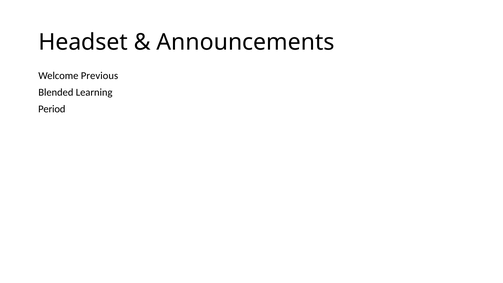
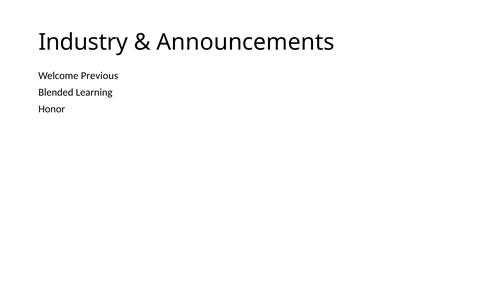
Headset: Headset -> Industry (83, 42)
Period: Period -> Honor (52, 109)
